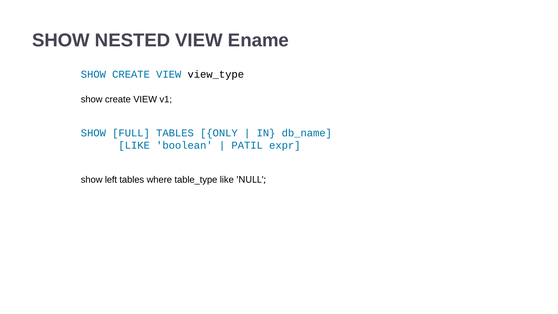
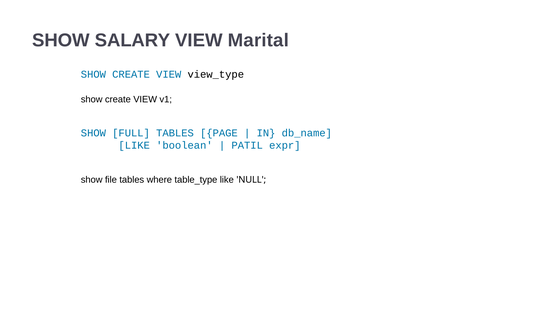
NESTED: NESTED -> SALARY (133, 40)
Ename: Ename -> Marital (258, 40)
ONLY: ONLY -> PAGE (219, 133)
left: left -> file (111, 180)
